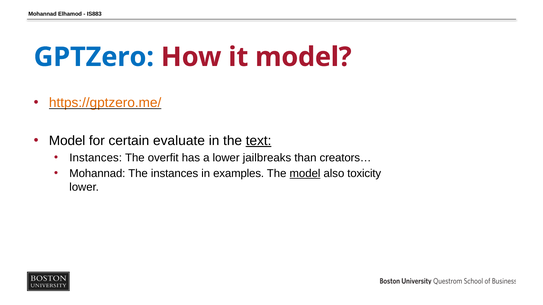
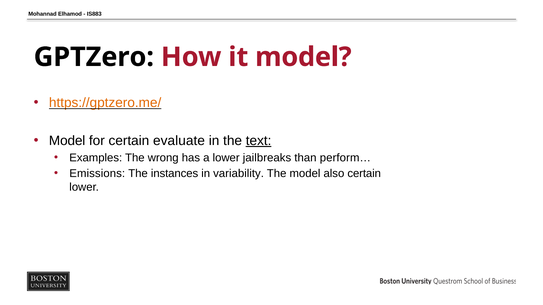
GPTZero colour: blue -> black (94, 57)
Instances: Instances -> Examples (96, 158)
overfit: overfit -> wrong (163, 158)
creators…: creators… -> perform… (345, 158)
Mohannad: Mohannad -> Emissions (97, 174)
examples: examples -> variability (239, 174)
model underline: present -> none (305, 174)
also toxicity: toxicity -> certain (364, 174)
